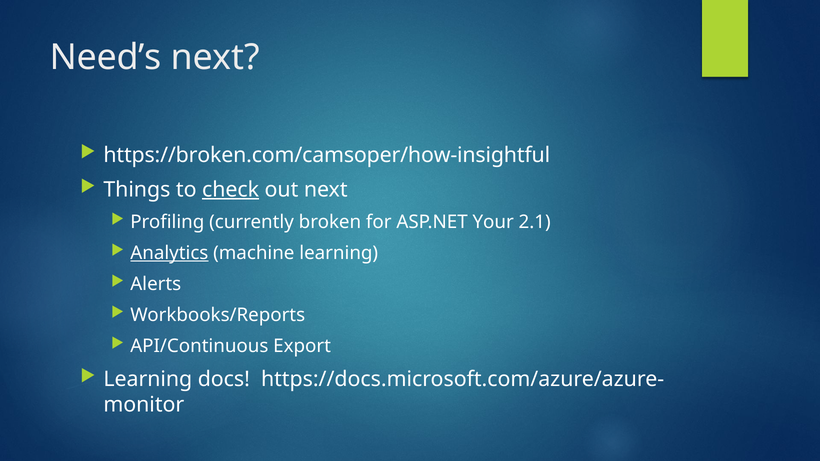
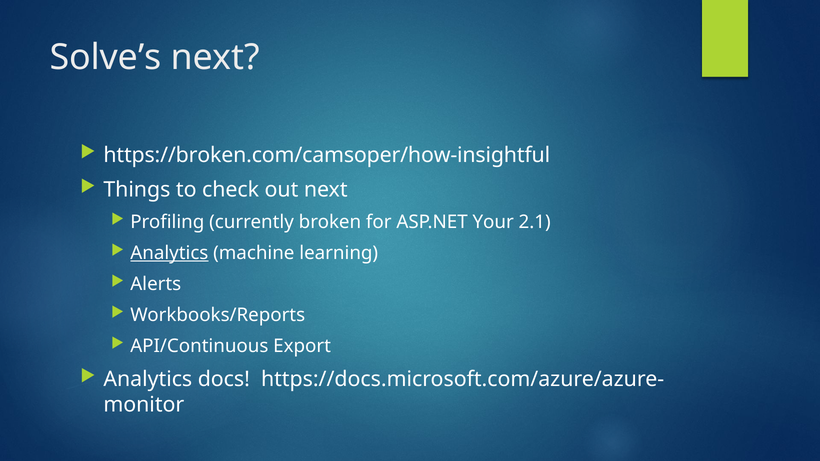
Need’s: Need’s -> Solve’s (106, 58)
check underline: present -> none (231, 190)
Learning: Learning -> Analytics (148, 379)
